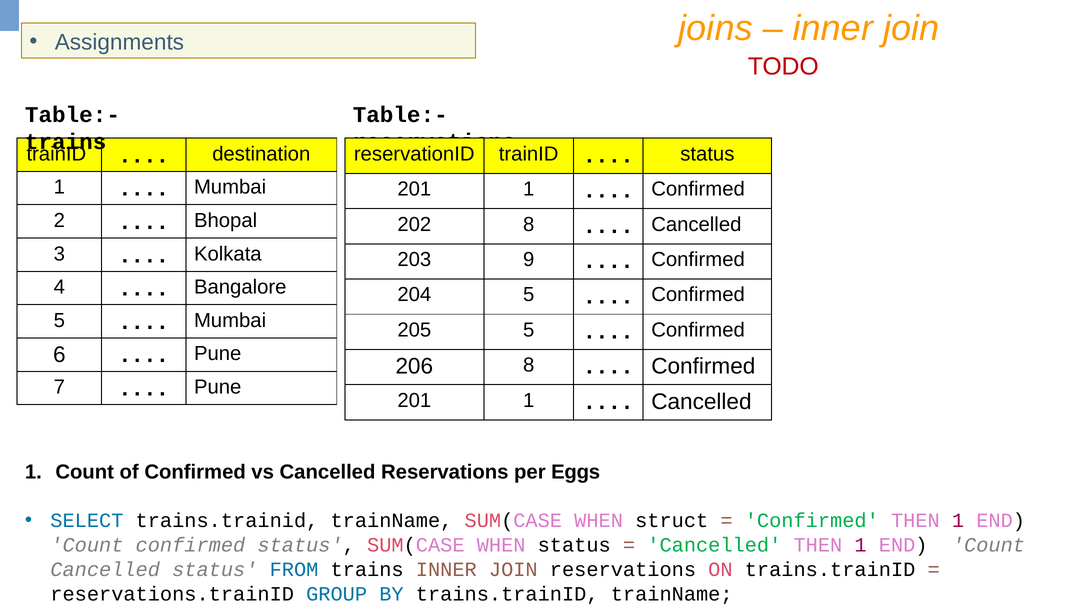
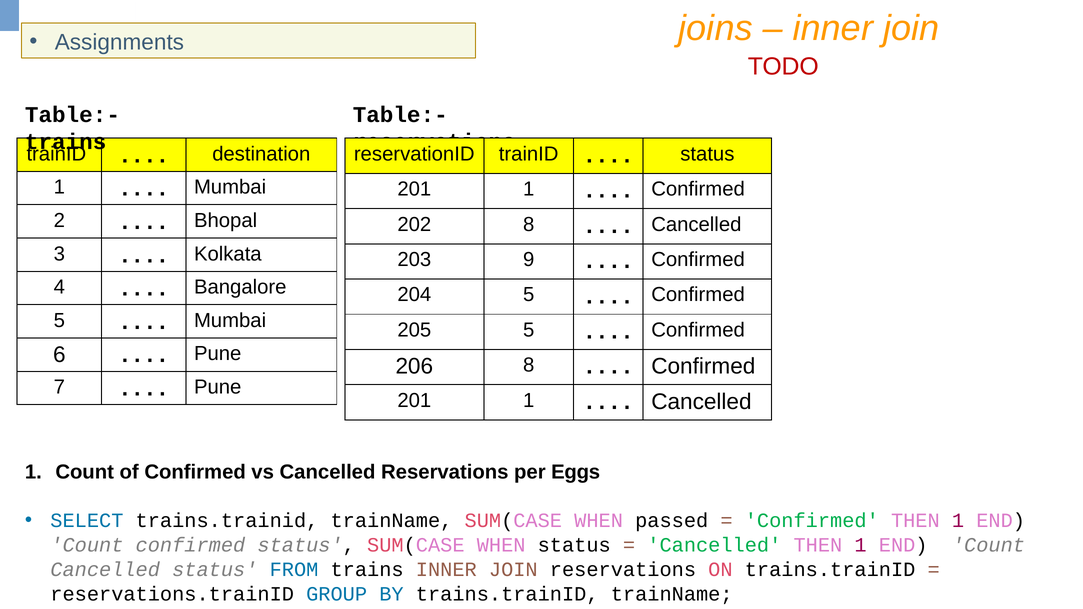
struct: struct -> passed (672, 521)
